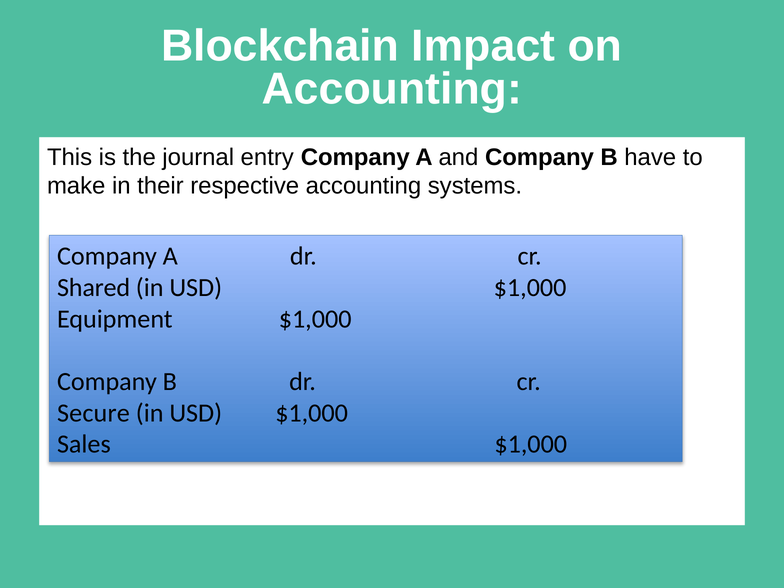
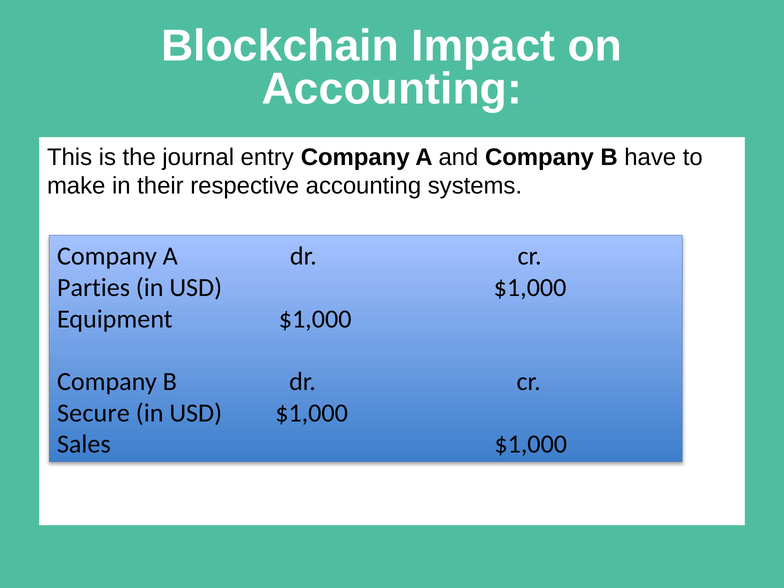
Shared: Shared -> Parties (94, 288)
